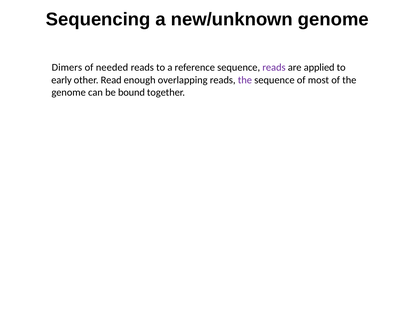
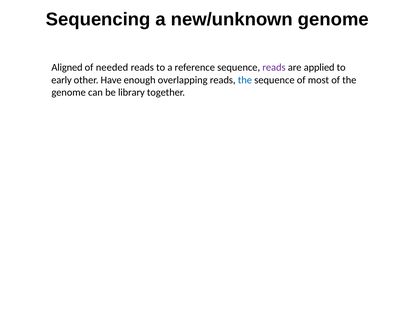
Dimers: Dimers -> Aligned (67, 68)
Read: Read -> Have (111, 80)
the colour: purple -> blue (245, 80)
bound: bound -> library (131, 93)
